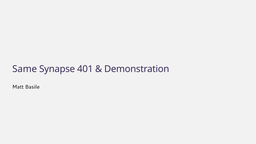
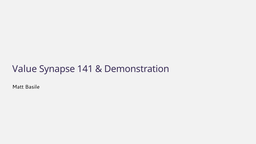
Same: Same -> Value (25, 69)
401: 401 -> 141 (85, 69)
